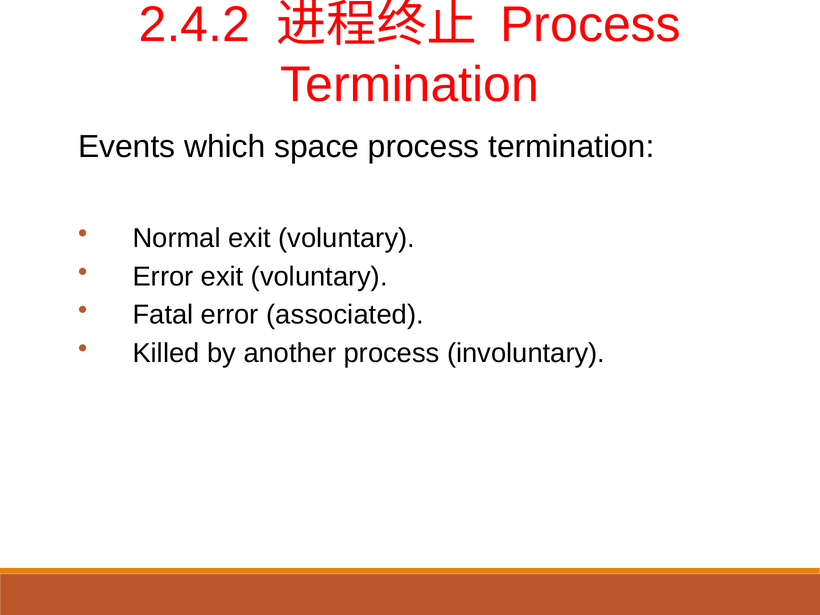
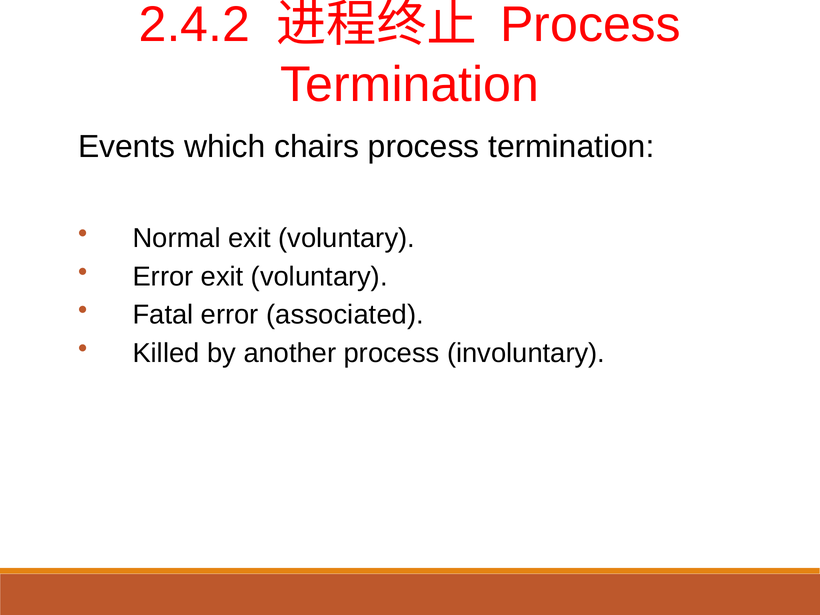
space: space -> chairs (317, 147)
